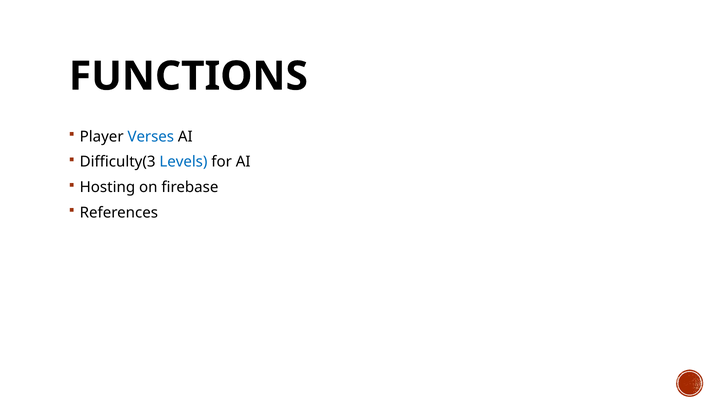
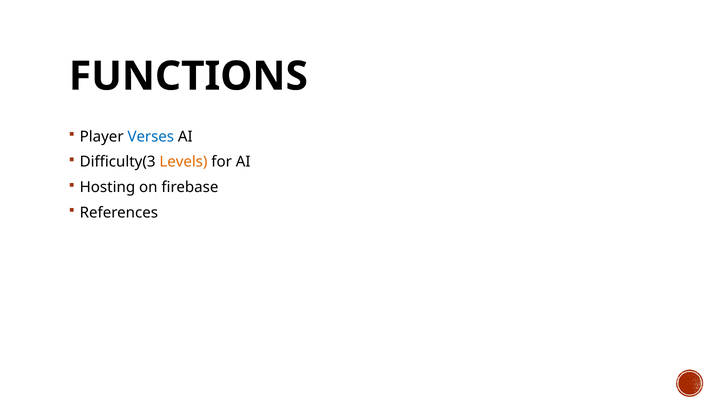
Levels colour: blue -> orange (183, 162)
